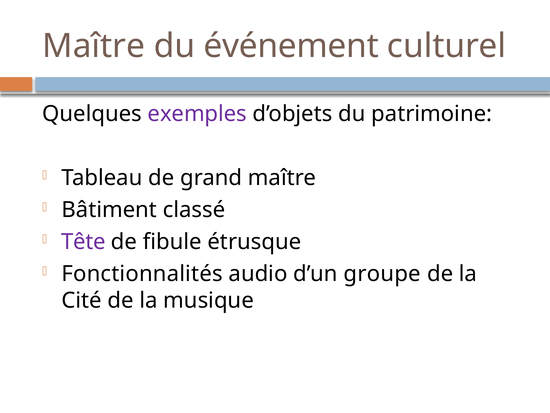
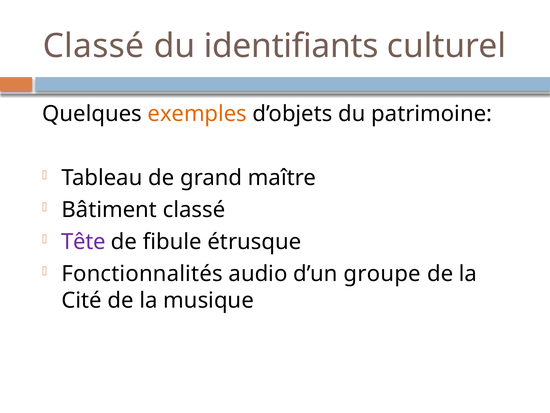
Maître: Maître -> Classé (93, 46)
événement: événement -> identifiants (291, 46)
exemples colour: purple -> orange (197, 114)
